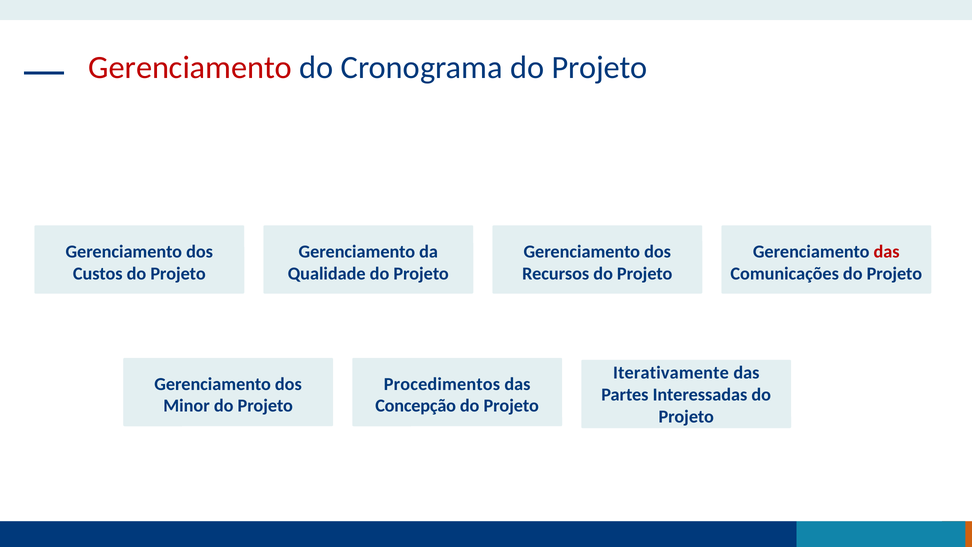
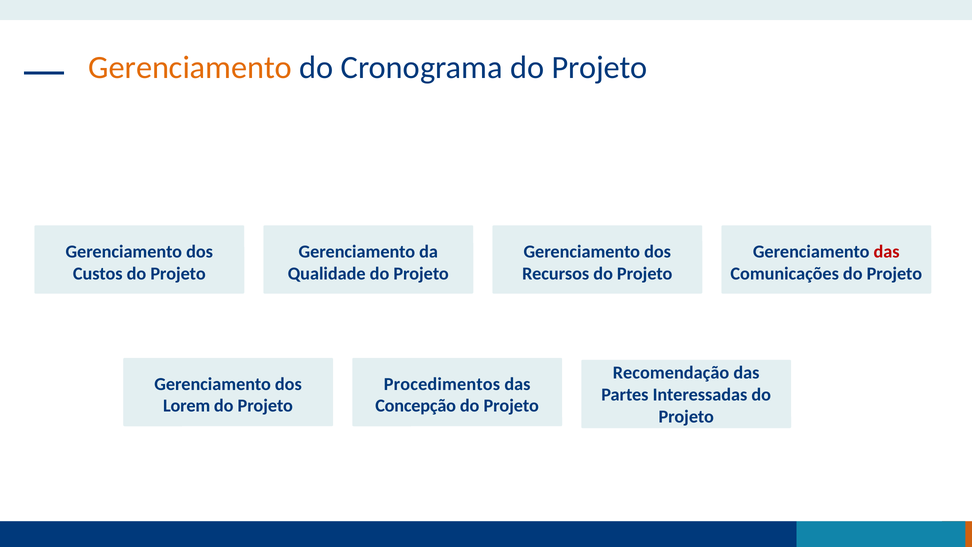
Gerenciamento colour: red -> orange (190, 67)
Iterativamente: Iterativamente -> Recomendação (671, 373)
Minor: Minor -> Lorem (187, 406)
